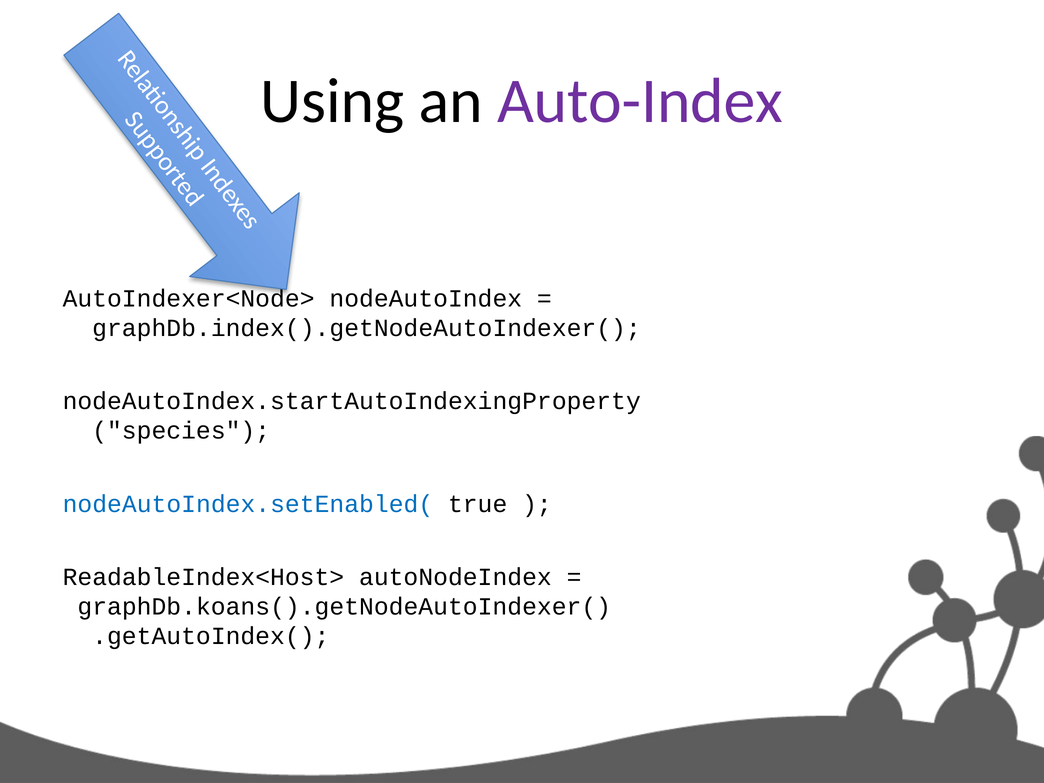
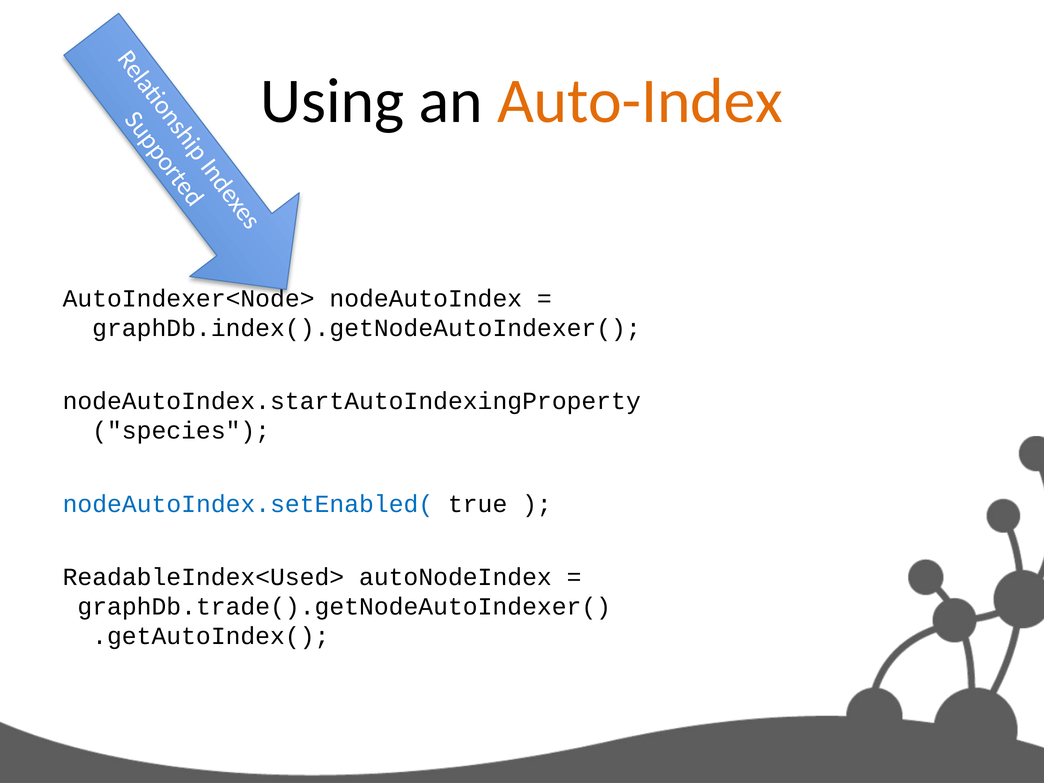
Auto-Index colour: purple -> orange (640, 101)
ReadableIndex<Host>: ReadableIndex<Host> -> ReadableIndex<Used> (203, 577)
graphDb.koans().getNodeAutoIndexer(: graphDb.koans().getNodeAutoIndexer( -> graphDb.trade().getNodeAutoIndexer( (344, 607)
